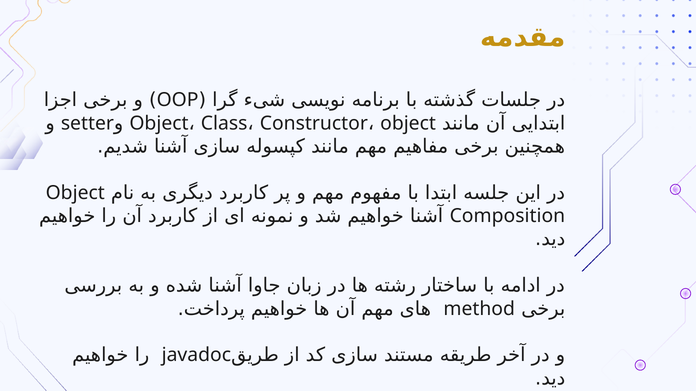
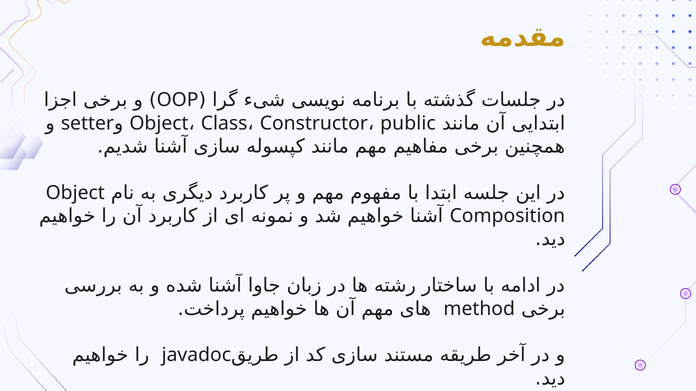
object: object -> public (408, 123)
